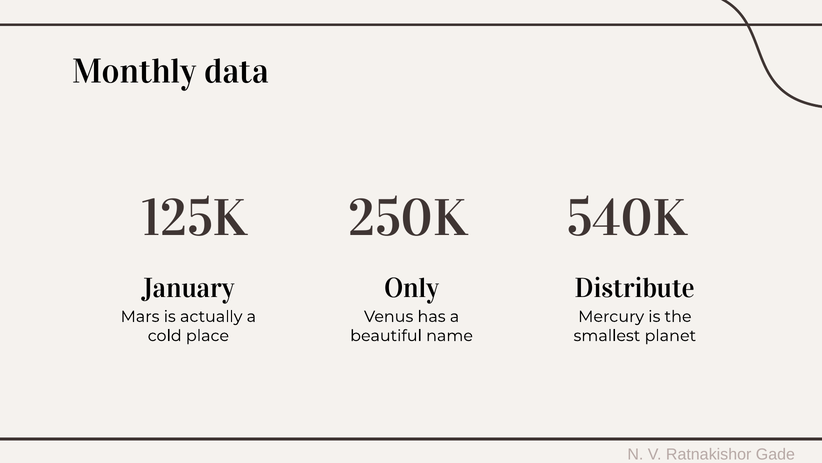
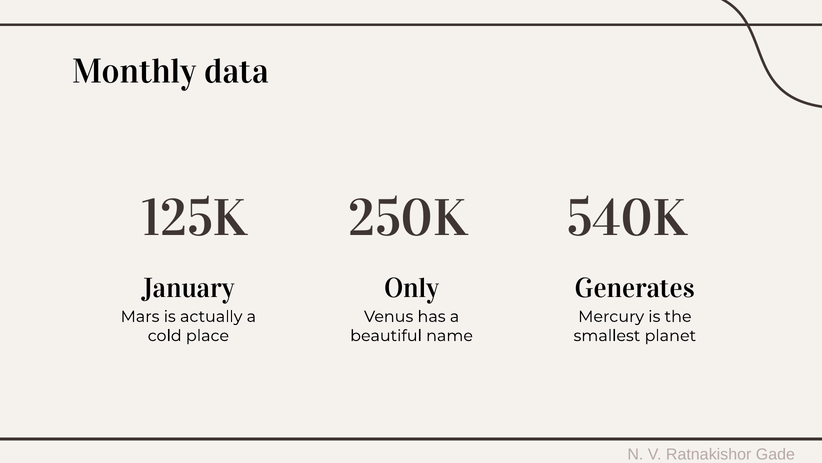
Distribute: Distribute -> Generates (635, 288)
